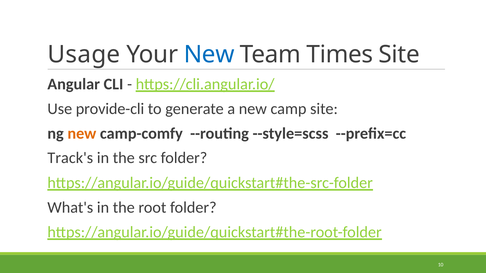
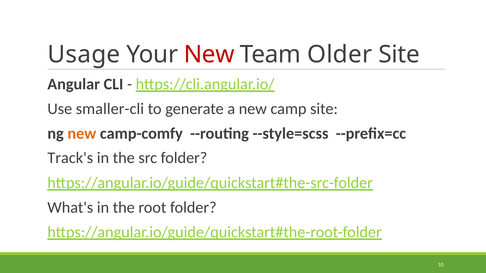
New colour: blue -> red (209, 54)
Times: Times -> Older (340, 54)
provide-cli: provide-cli -> smaller-cli (110, 109)
